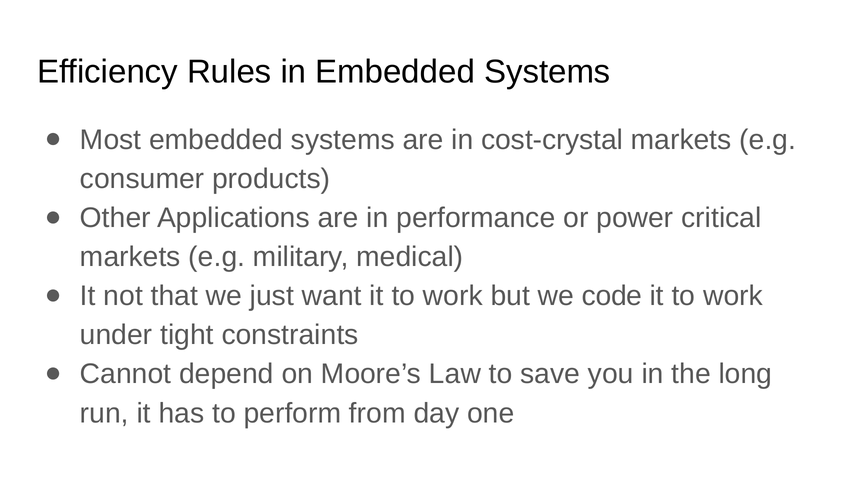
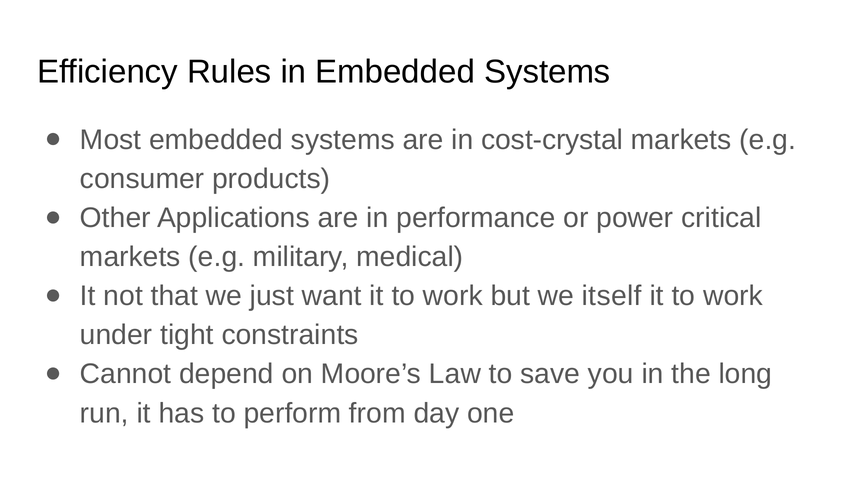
code: code -> itself (612, 296)
